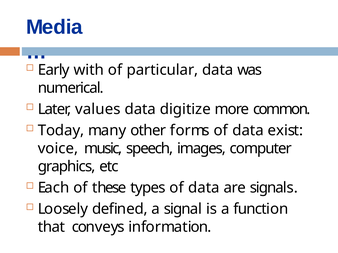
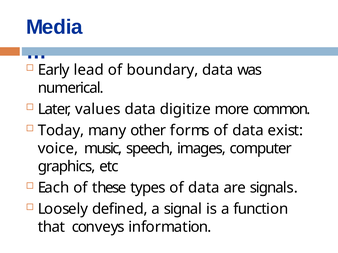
with: with -> lead (89, 70)
particular: particular -> boundary (162, 70)
